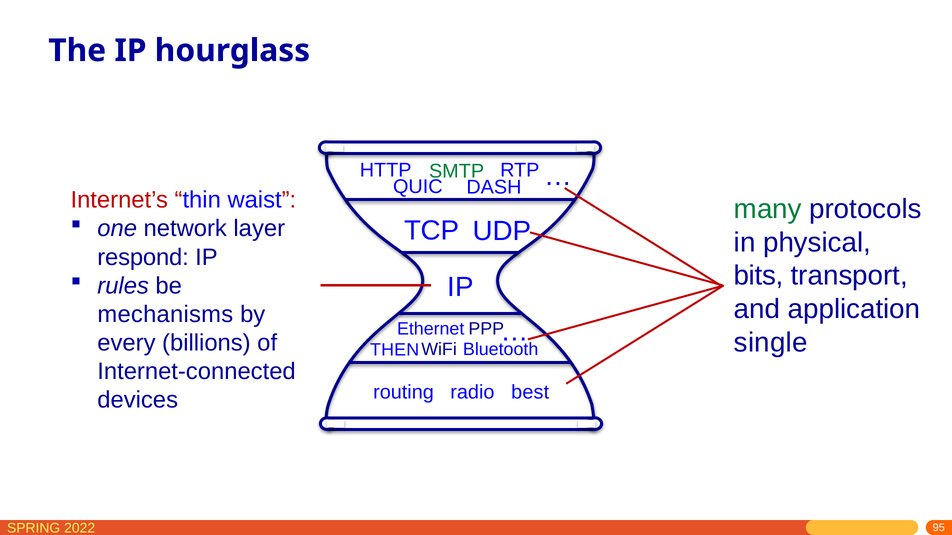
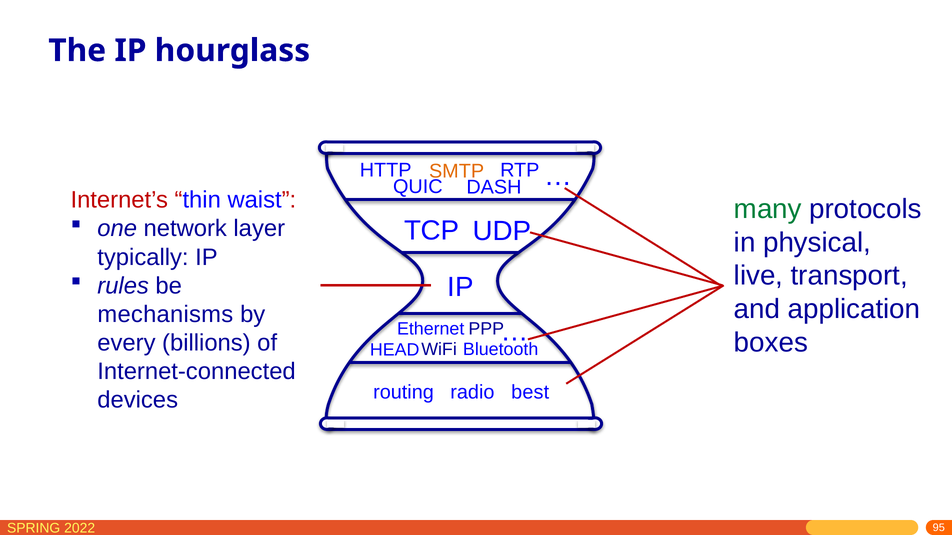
SMTP colour: green -> orange (457, 171)
respond: respond -> typically (143, 257)
bits: bits -> live (759, 276)
single: single -> boxes (771, 343)
THEN: THEN -> HEAD (395, 350)
